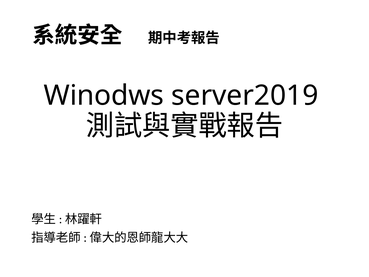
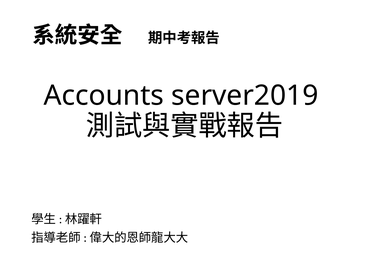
Winodws: Winodws -> Accounts (104, 95)
